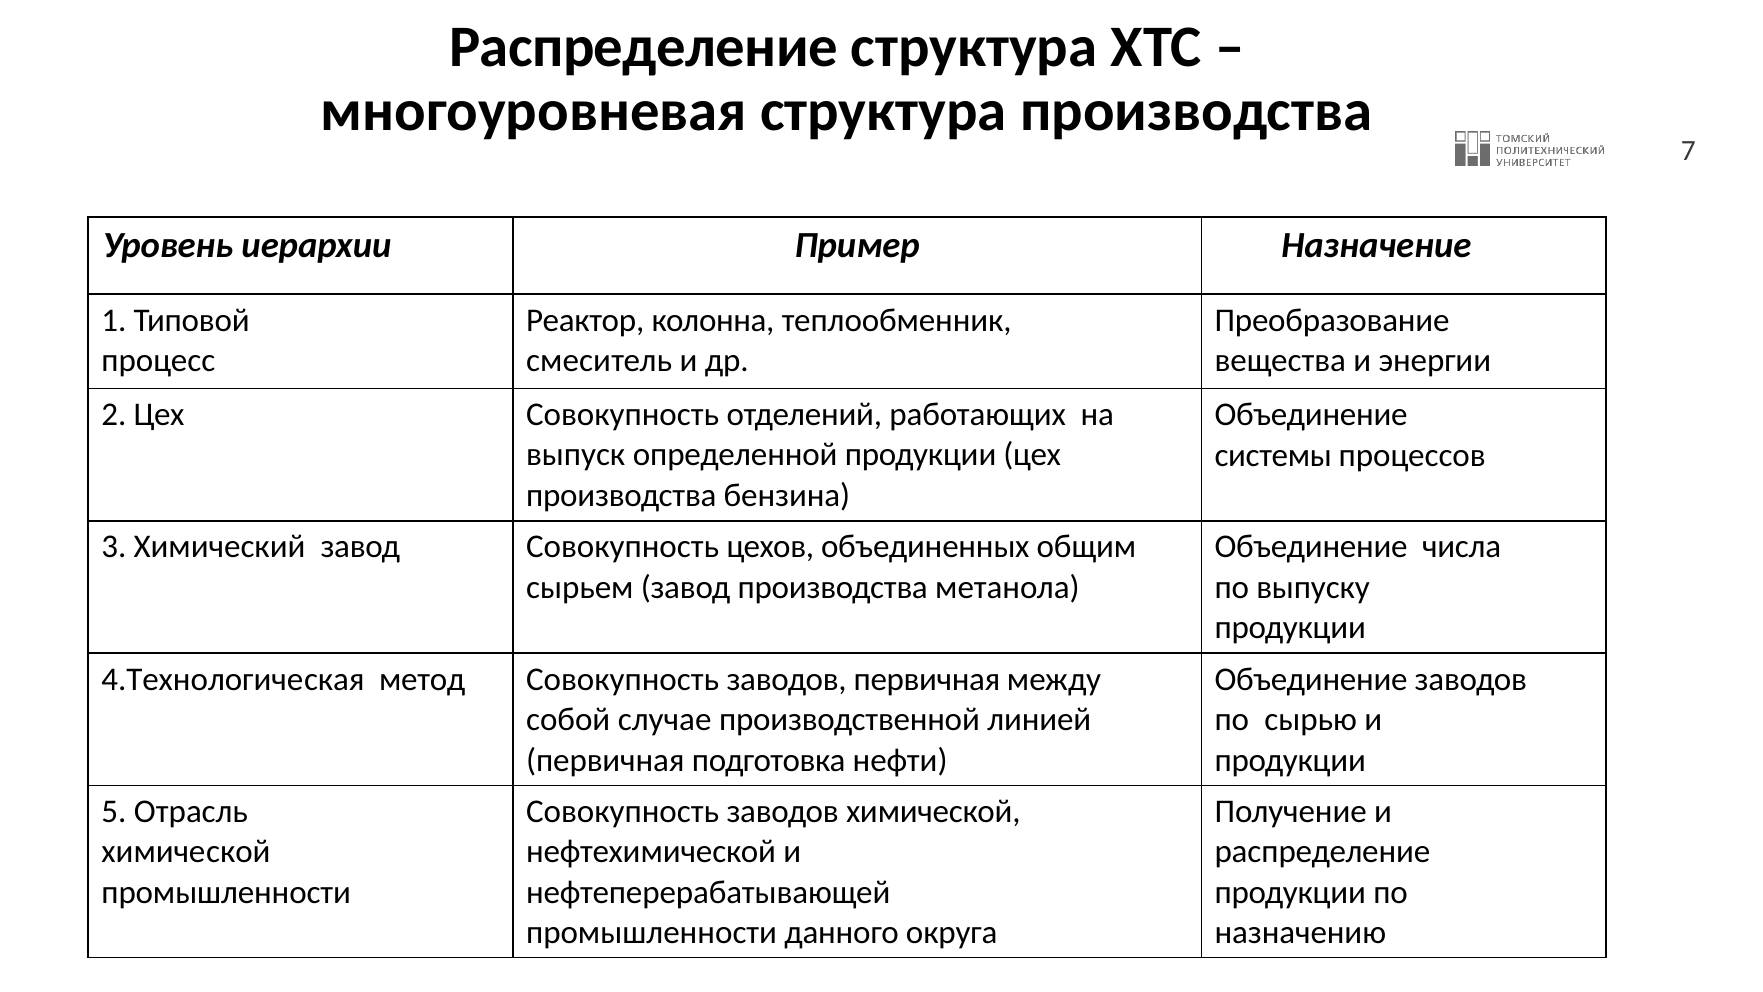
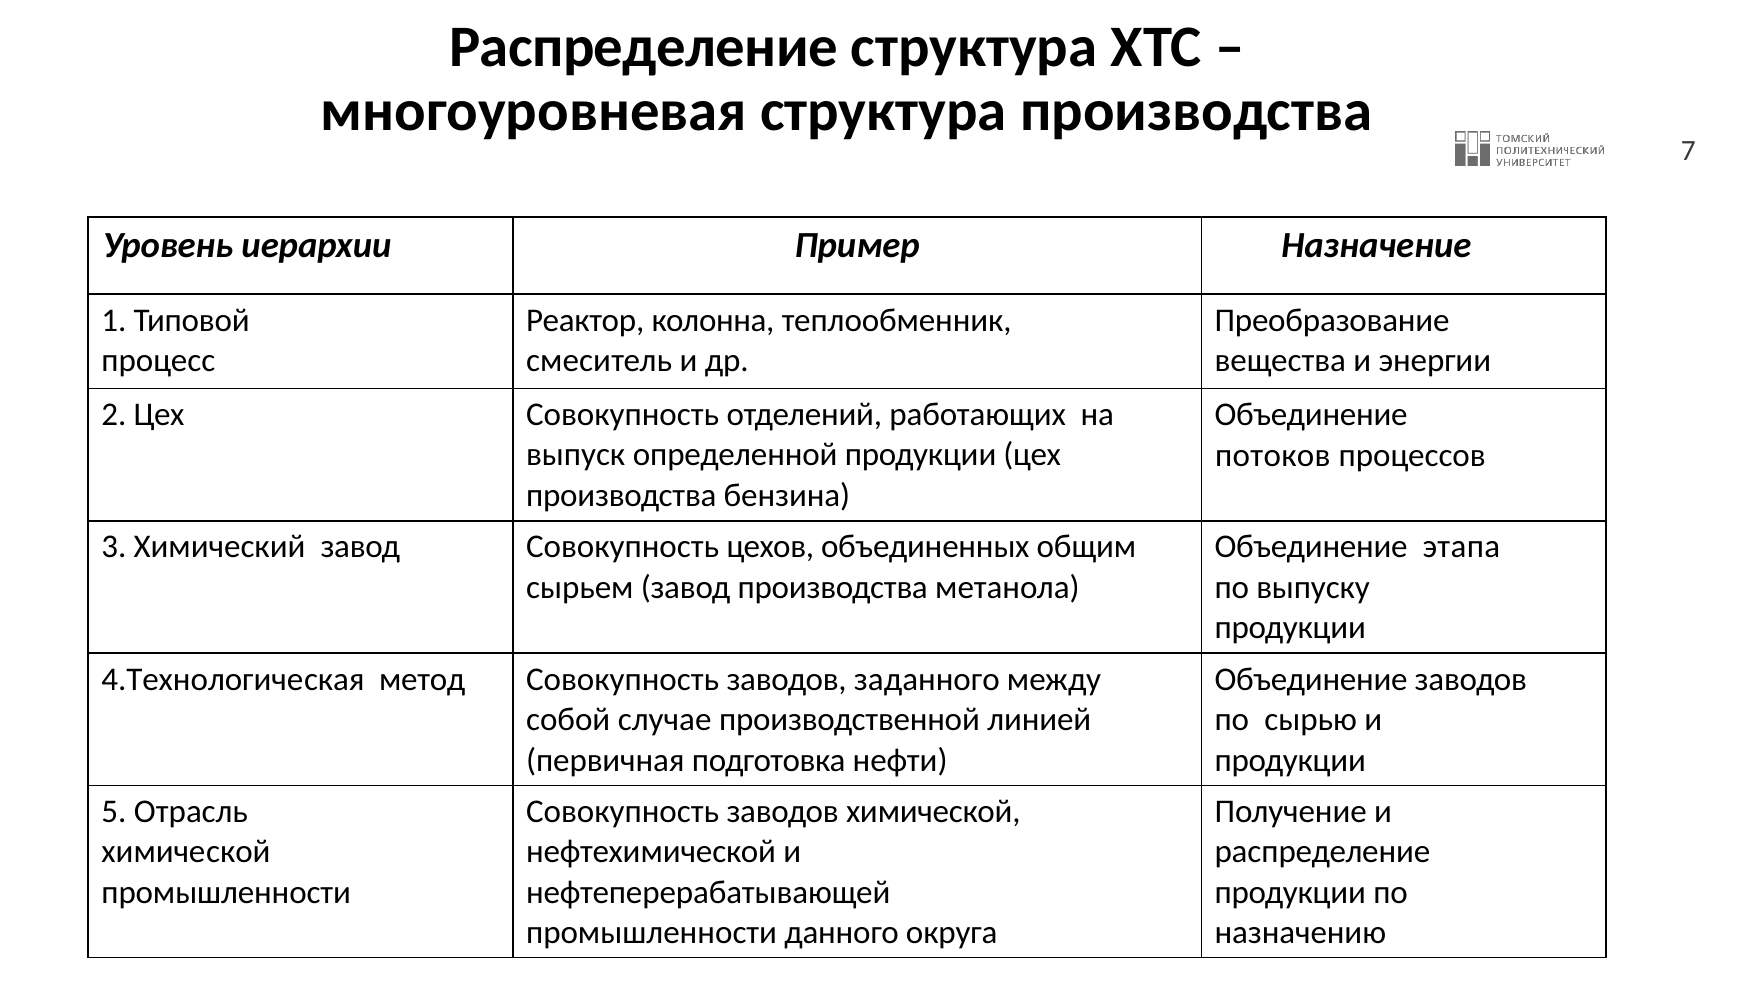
системы: системы -> потоков (1273, 455)
числа: числа -> этапа (1461, 547)
заводов первичная: первичная -> заданного (927, 679)
